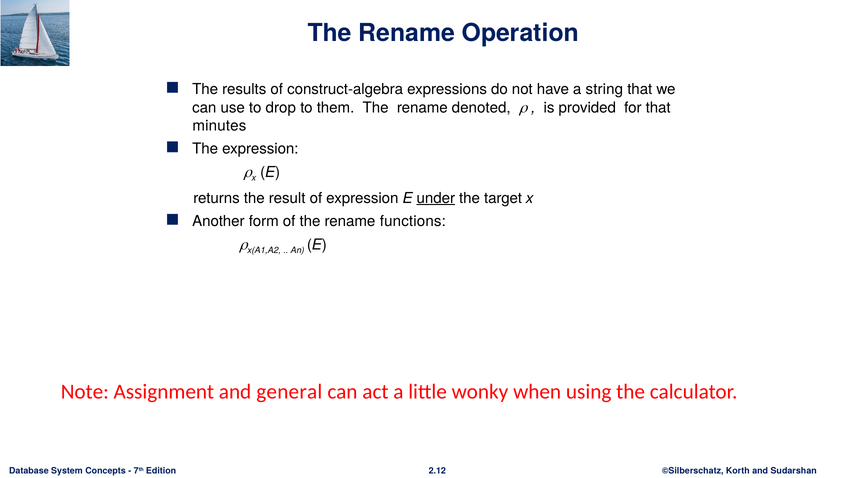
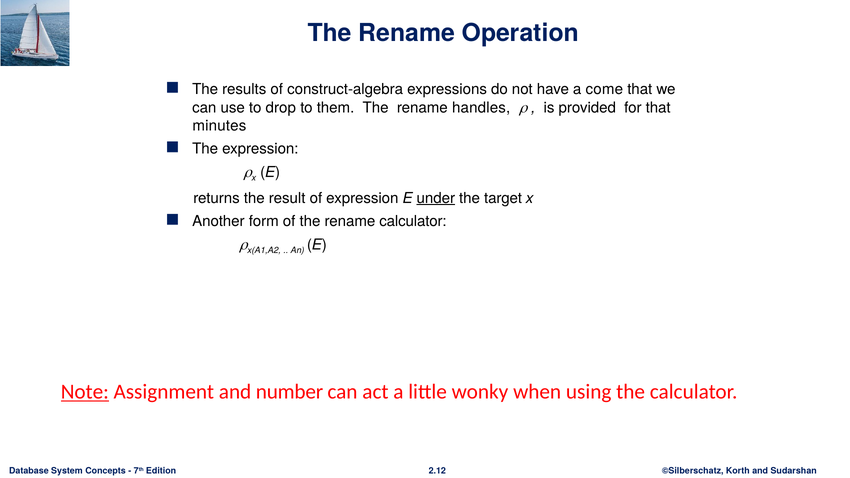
string: string -> come (604, 89)
denoted: denoted -> handles (481, 108)
rename functions: functions -> calculator (413, 221)
Note underline: none -> present (85, 392)
general: general -> number (289, 392)
